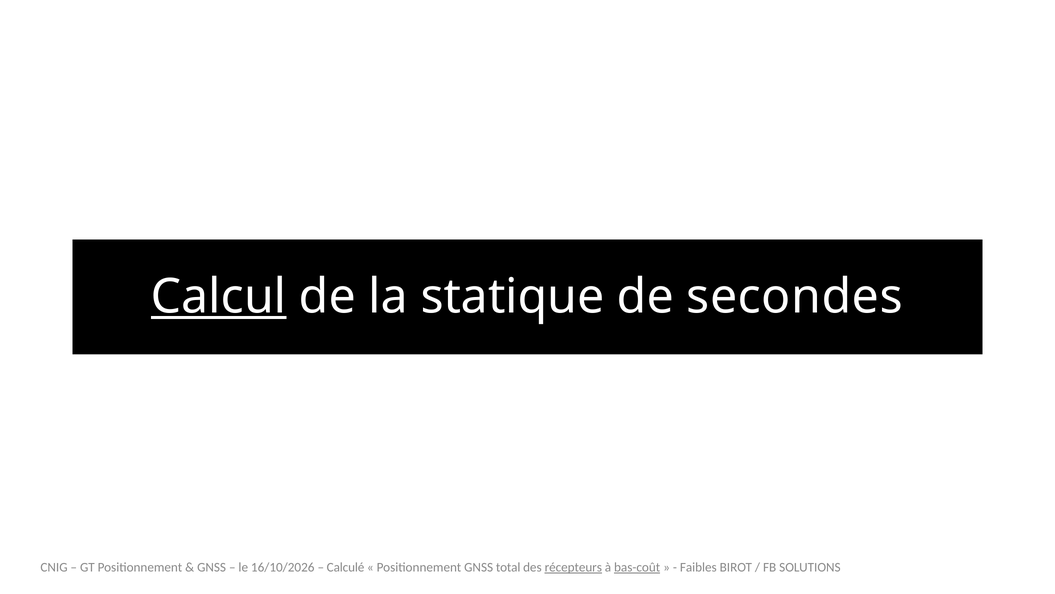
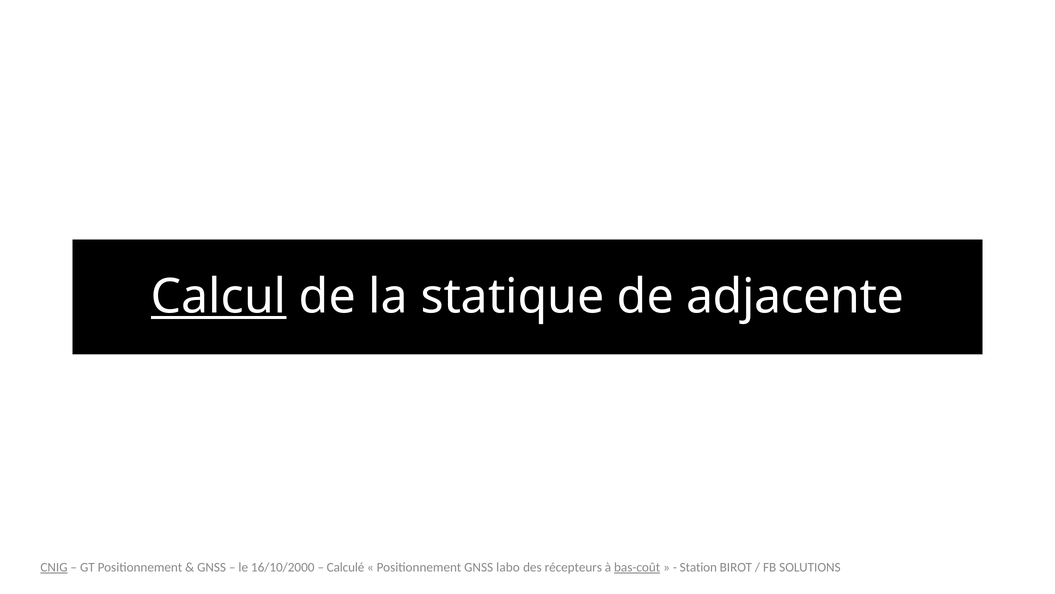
secondes: secondes -> adjacente (795, 296)
CNIG underline: none -> present (54, 567)
16/10/2026: 16/10/2026 -> 16/10/2000 (283, 567)
total: total -> labo (508, 567)
récepteurs underline: present -> none (573, 567)
Faibles: Faibles -> Station (698, 567)
